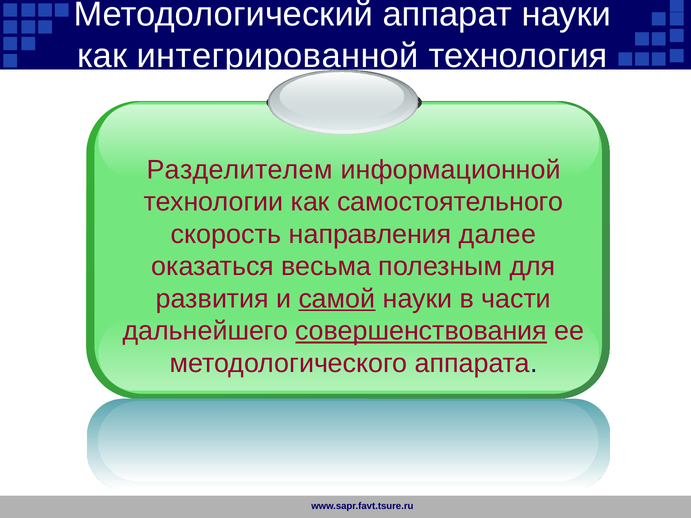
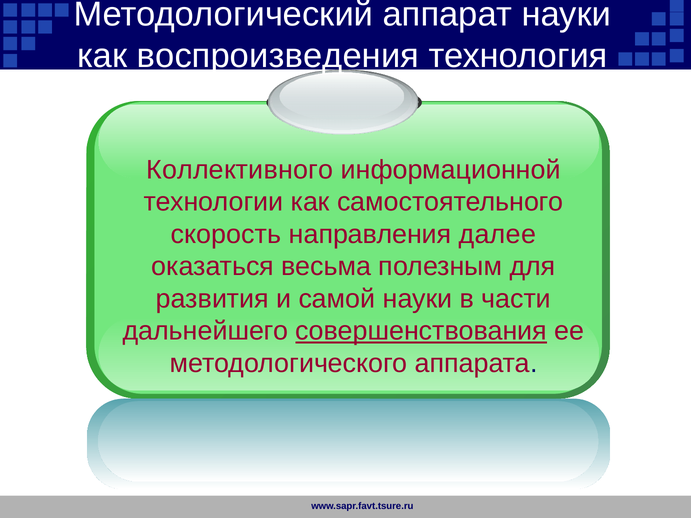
интегрированной: интегрированной -> воспроизведения (278, 56)
Разделителем: Разделителем -> Коллективного (240, 170)
самой underline: present -> none (337, 299)
